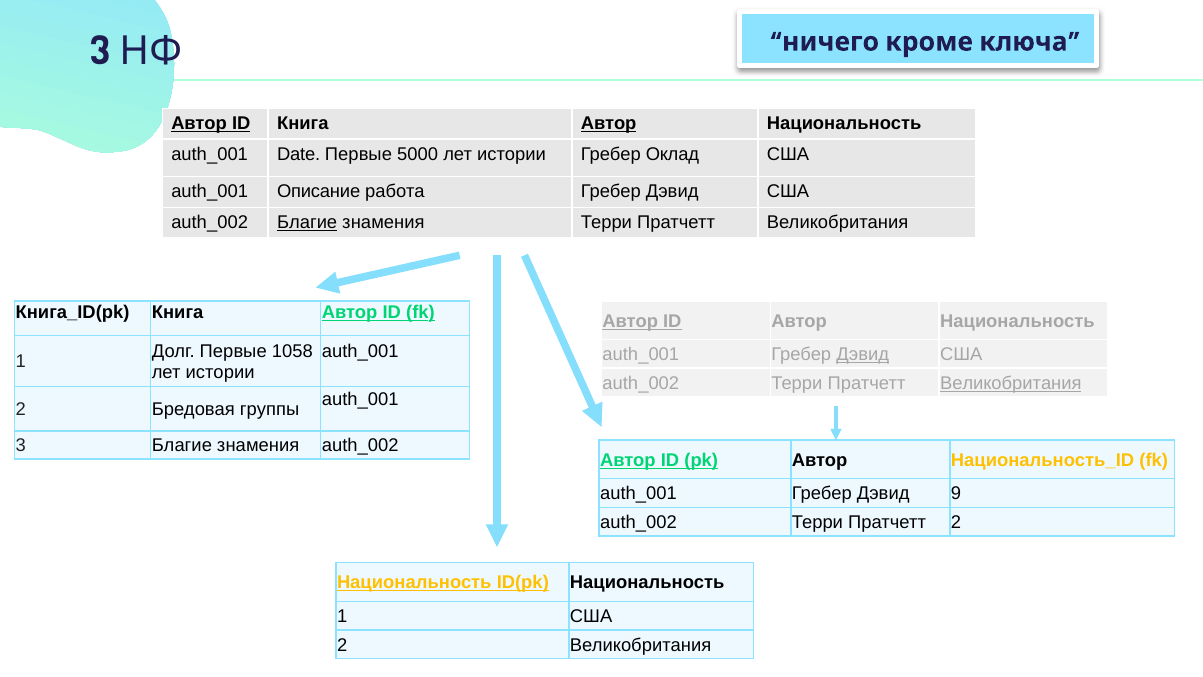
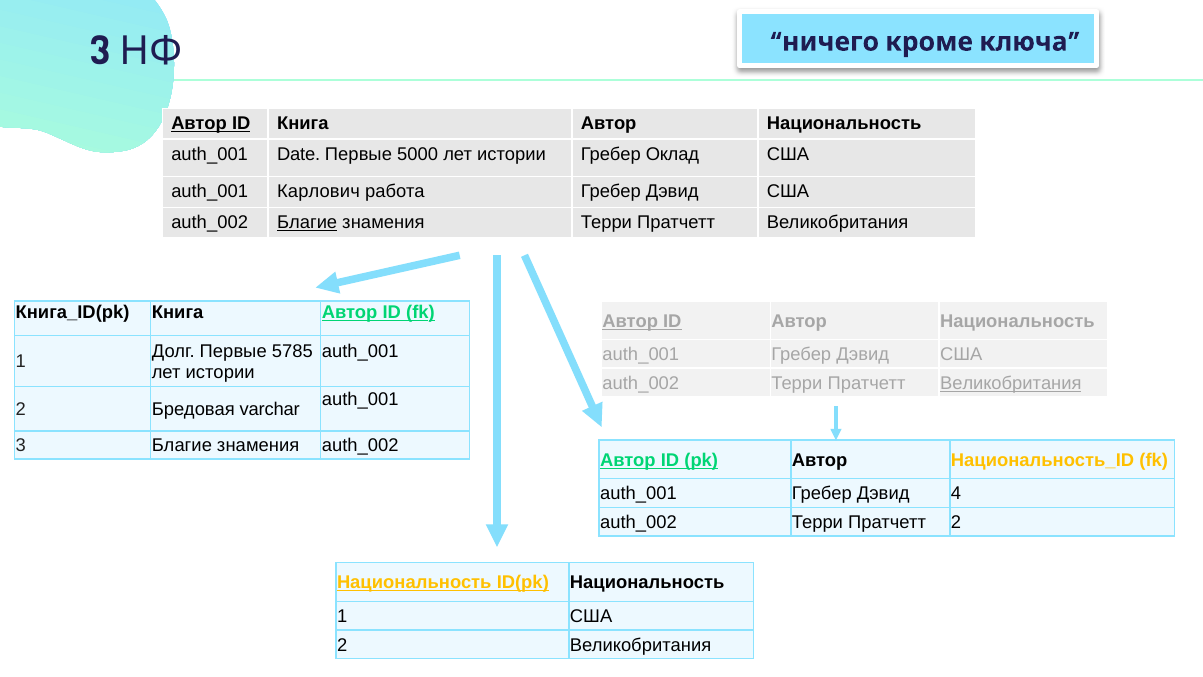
Автор underline: present -> none (609, 123)
Описание: Описание -> Карлович (318, 192)
1058: 1058 -> 5785 (292, 351)
Дэвид underline: present -> none (863, 355)
группы: группы -> varchar (270, 410)
9: 9 -> 4 (956, 494)
